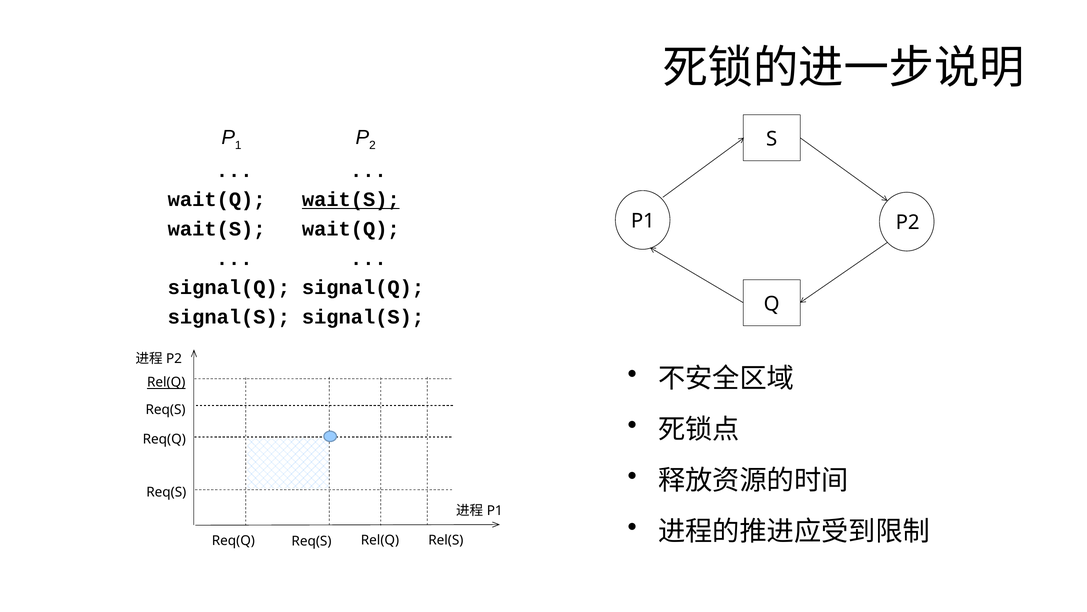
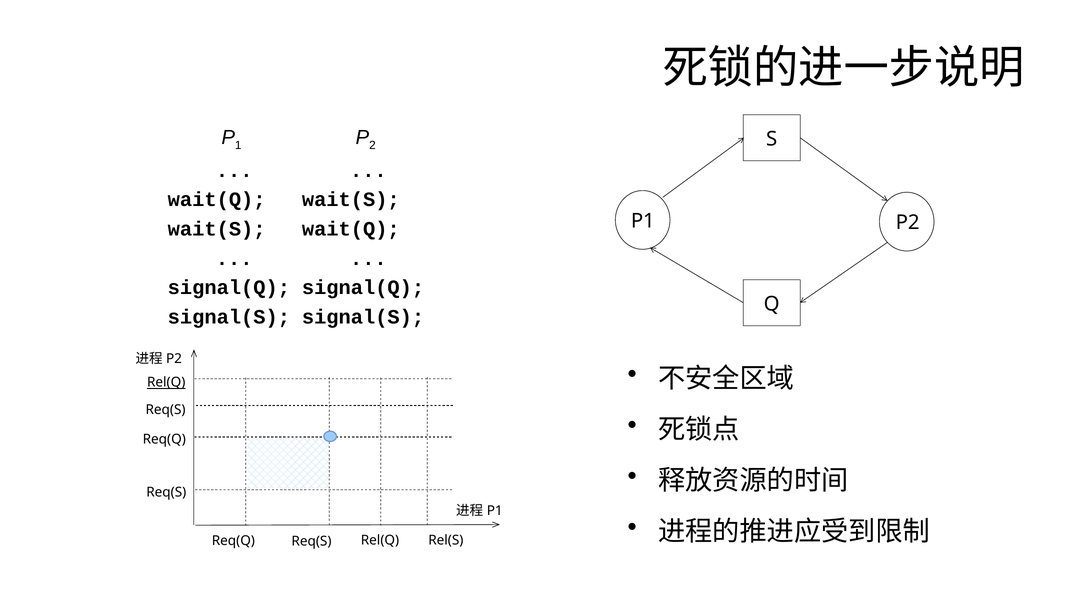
wait(S underline: present -> none (351, 199)
